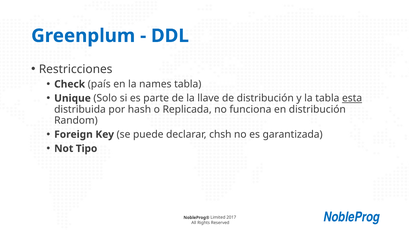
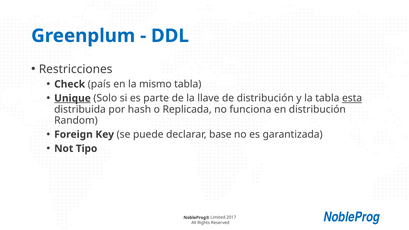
names: names -> mismo (155, 84)
Unique underline: none -> present (73, 98)
chsh: chsh -> base (220, 134)
